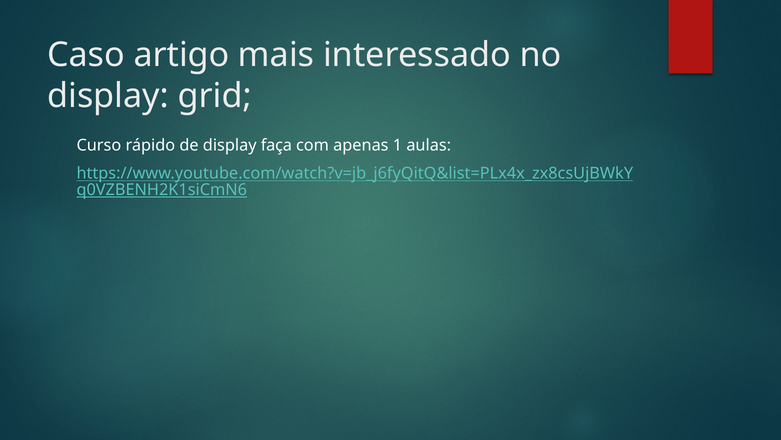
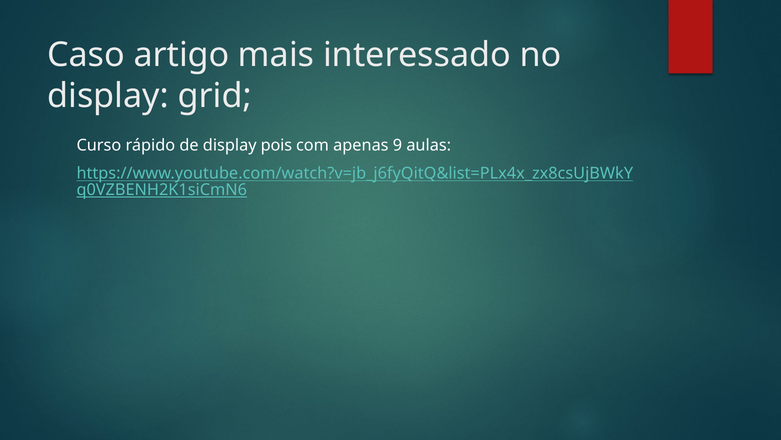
faça: faça -> pois (276, 145)
1: 1 -> 9 (397, 145)
